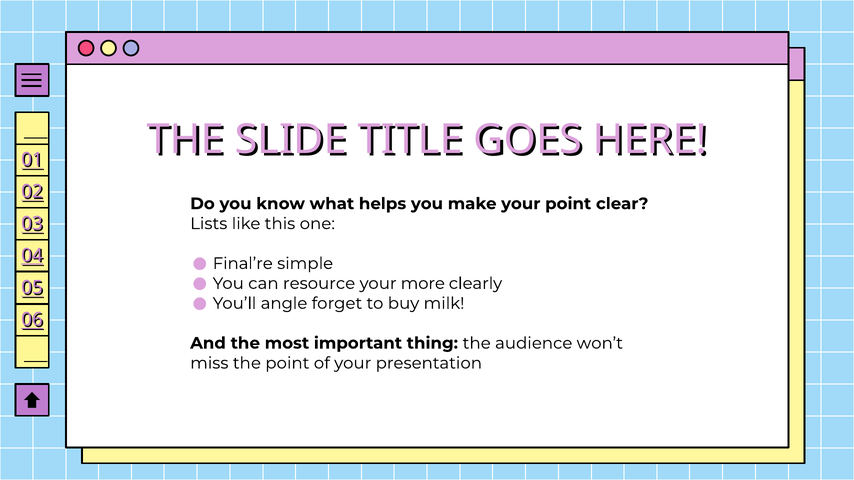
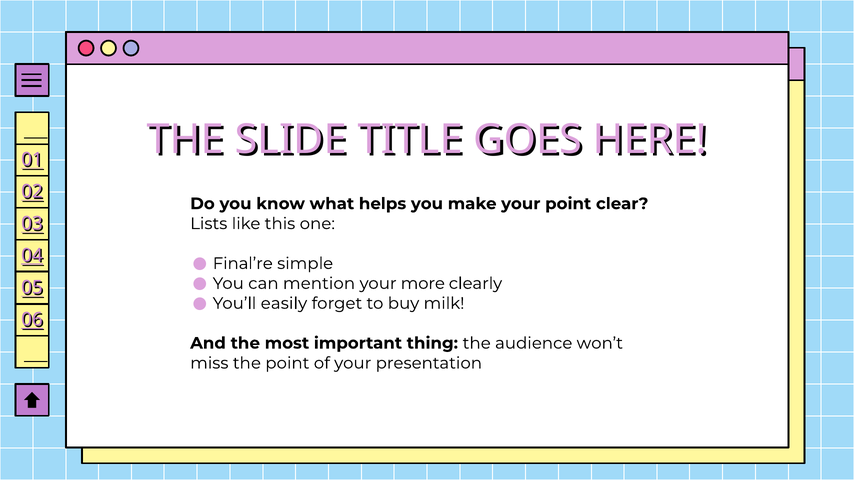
resource: resource -> mention (319, 284)
angle: angle -> easily (284, 304)
